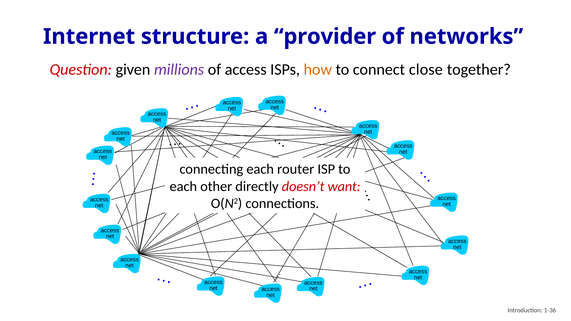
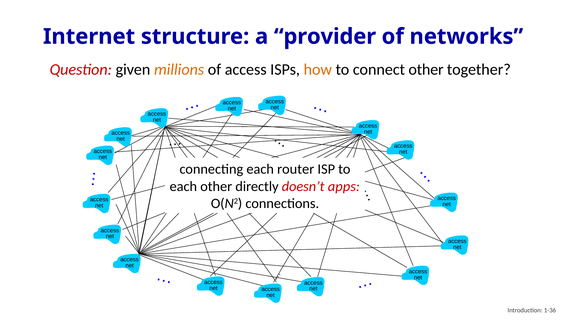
millions colour: purple -> orange (179, 70)
connect close: close -> other (426, 70)
want: want -> apps (344, 186)
